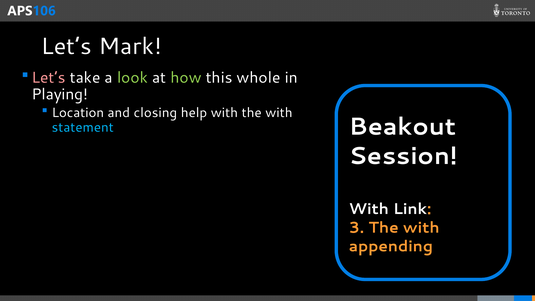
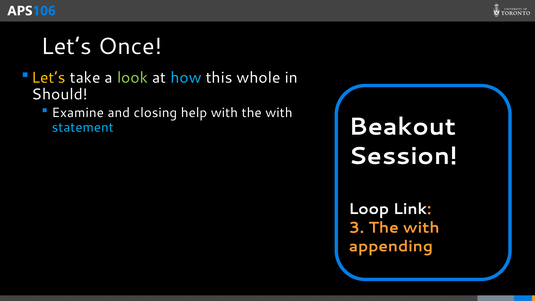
Mark: Mark -> Once (130, 46)
Let’s colour: pink -> yellow (49, 78)
how colour: light green -> light blue (186, 78)
Playing: Playing -> Should (60, 94)
Location: Location -> Examine (78, 113)
With: With -> Loop (369, 209)
